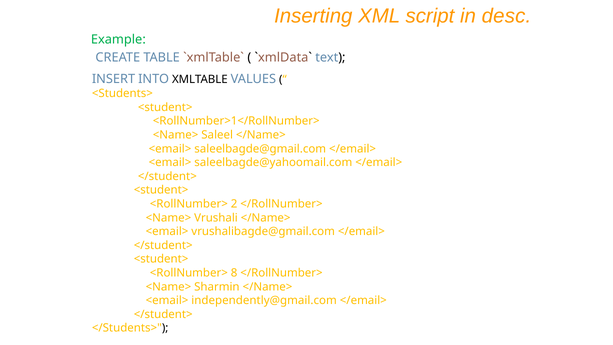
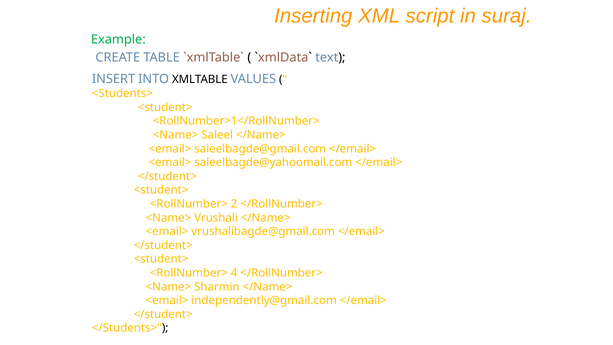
desc: desc -> suraj (507, 16)
8: 8 -> 4 (234, 273)
